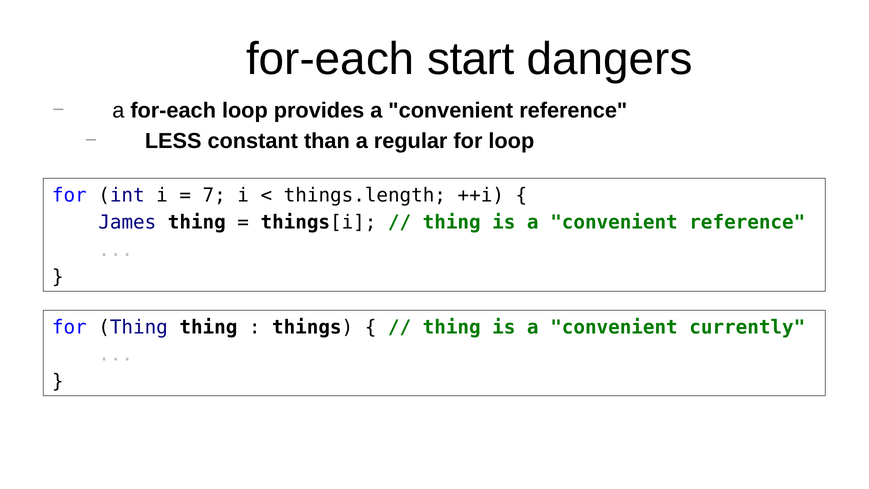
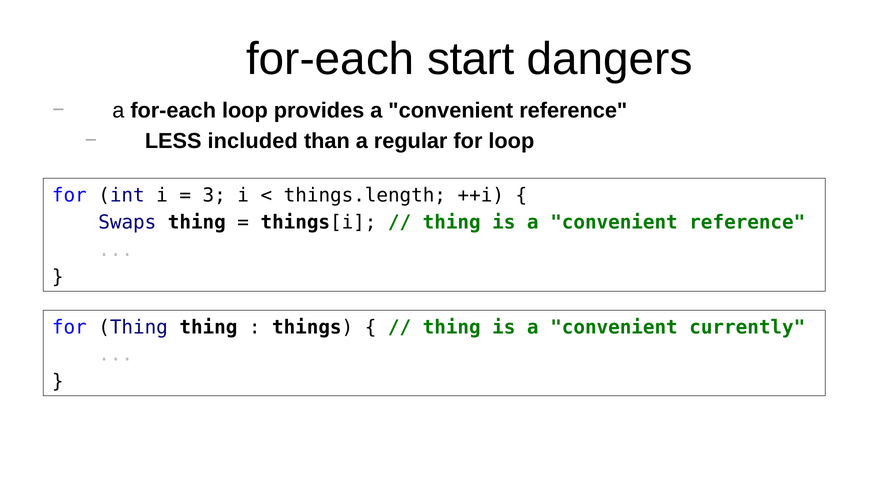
constant: constant -> included (253, 141)
7: 7 -> 3 (214, 196)
James: James -> Swaps (127, 223)
